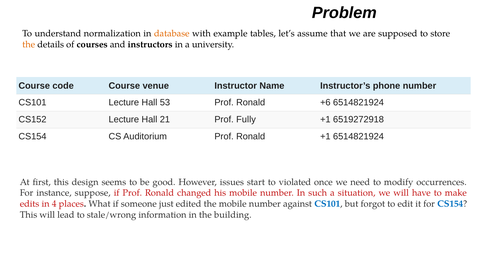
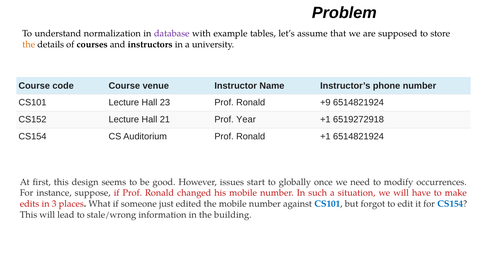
database colour: orange -> purple (172, 34)
53: 53 -> 23 (165, 102)
+6: +6 -> +9 (325, 102)
Fully: Fully -> Year (246, 119)
violated: violated -> globally (295, 182)
4: 4 -> 3 (54, 204)
